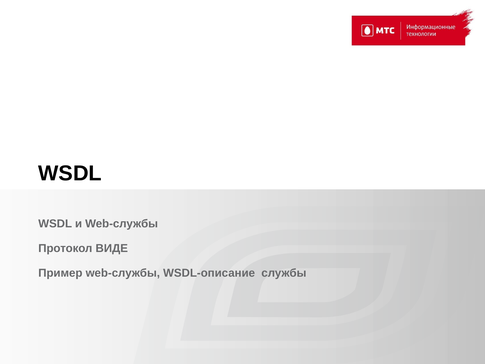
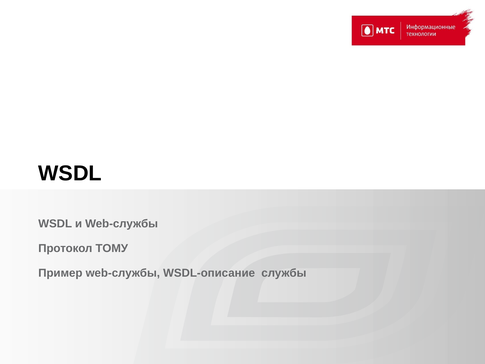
ВИДЕ: ВИДЕ -> ТОМУ (112, 248)
